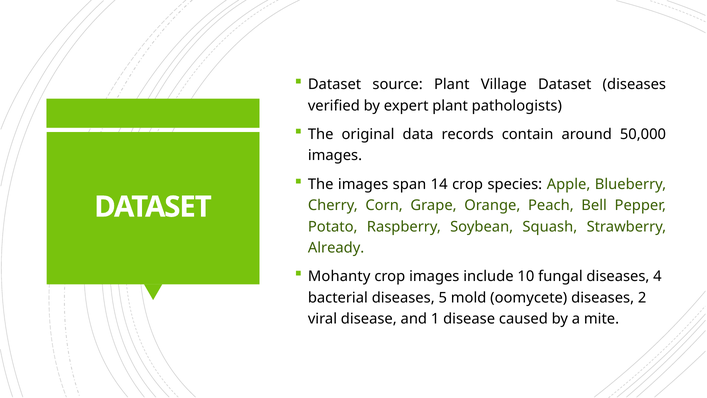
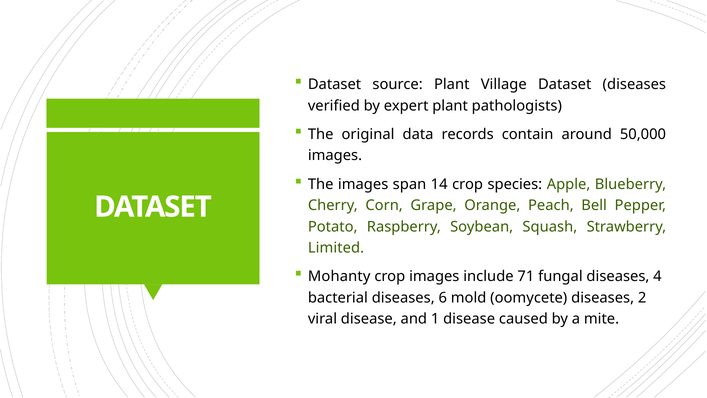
Already: Already -> Limited (336, 248)
10: 10 -> 71 (526, 276)
5: 5 -> 6 (443, 298)
